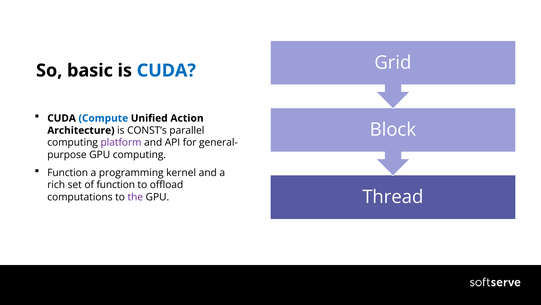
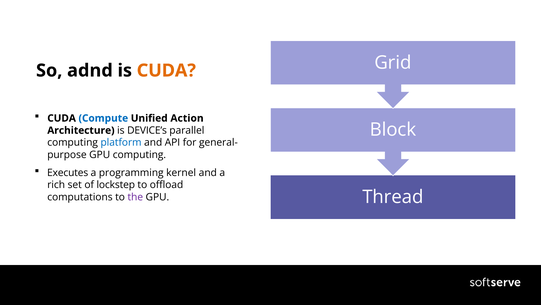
basic: basic -> adnd (90, 70)
CUDA colour: blue -> orange (166, 70)
CONST’s: CONST’s -> DEVICE’s (147, 130)
platform colour: purple -> blue (121, 142)
Function: Function -> Executes (68, 172)
of function: function -> lockstep (116, 184)
